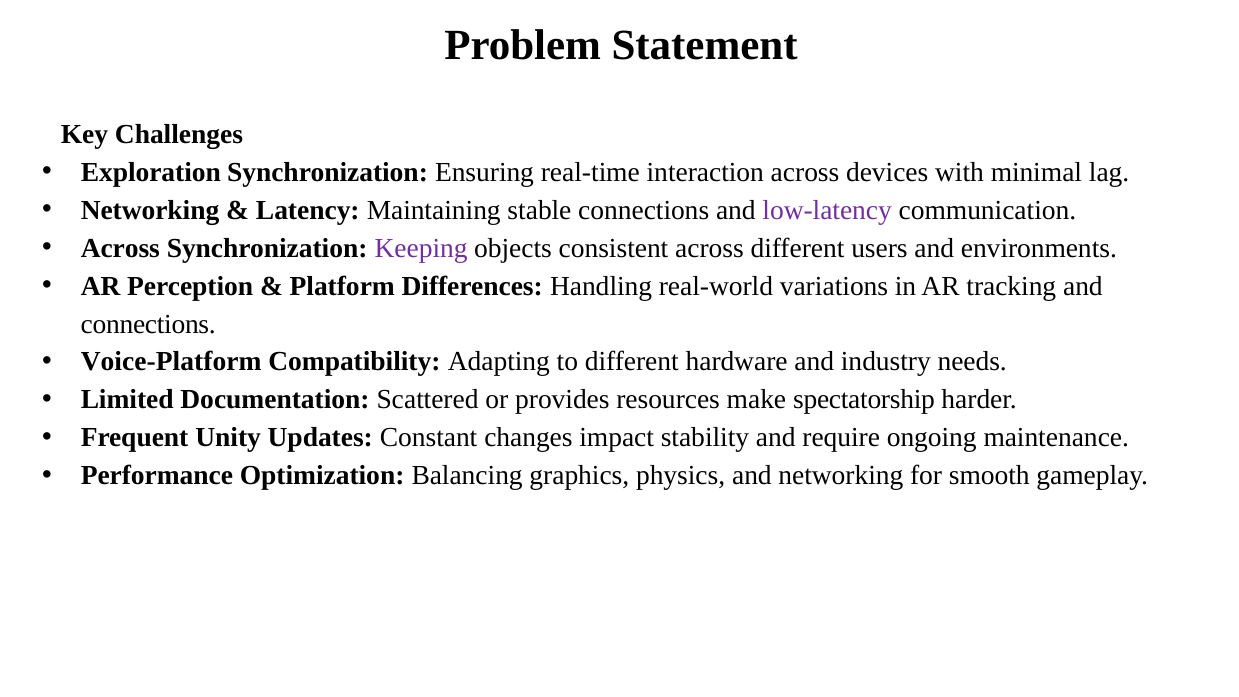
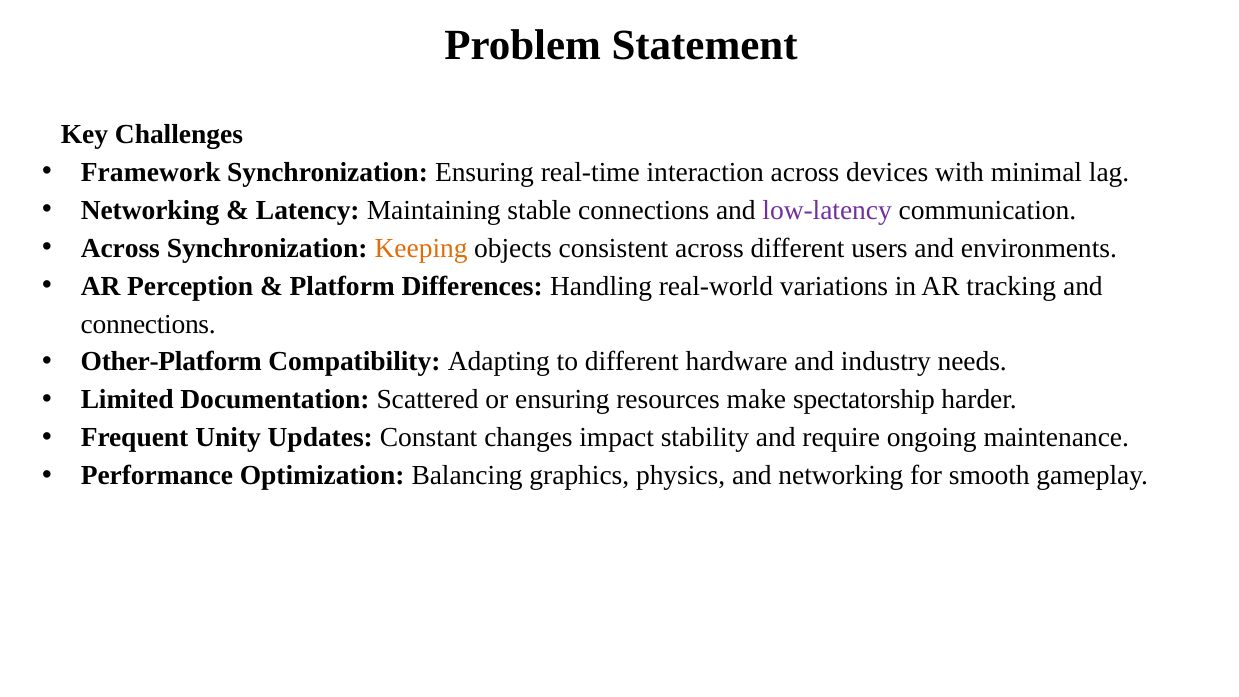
Exploration: Exploration -> Framework (151, 172)
Keeping colour: purple -> orange (421, 248)
Voice-Platform: Voice-Platform -> Other-Platform (171, 362)
or provides: provides -> ensuring (562, 400)
